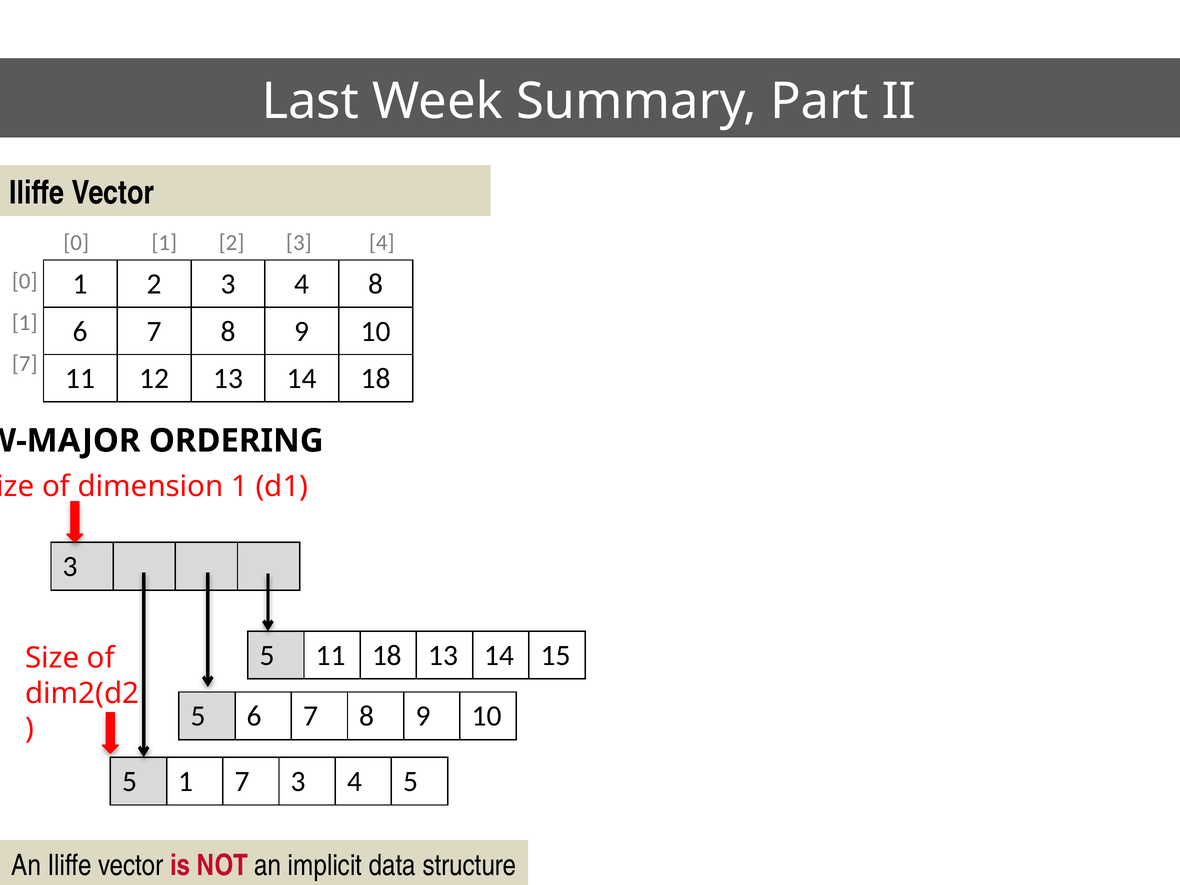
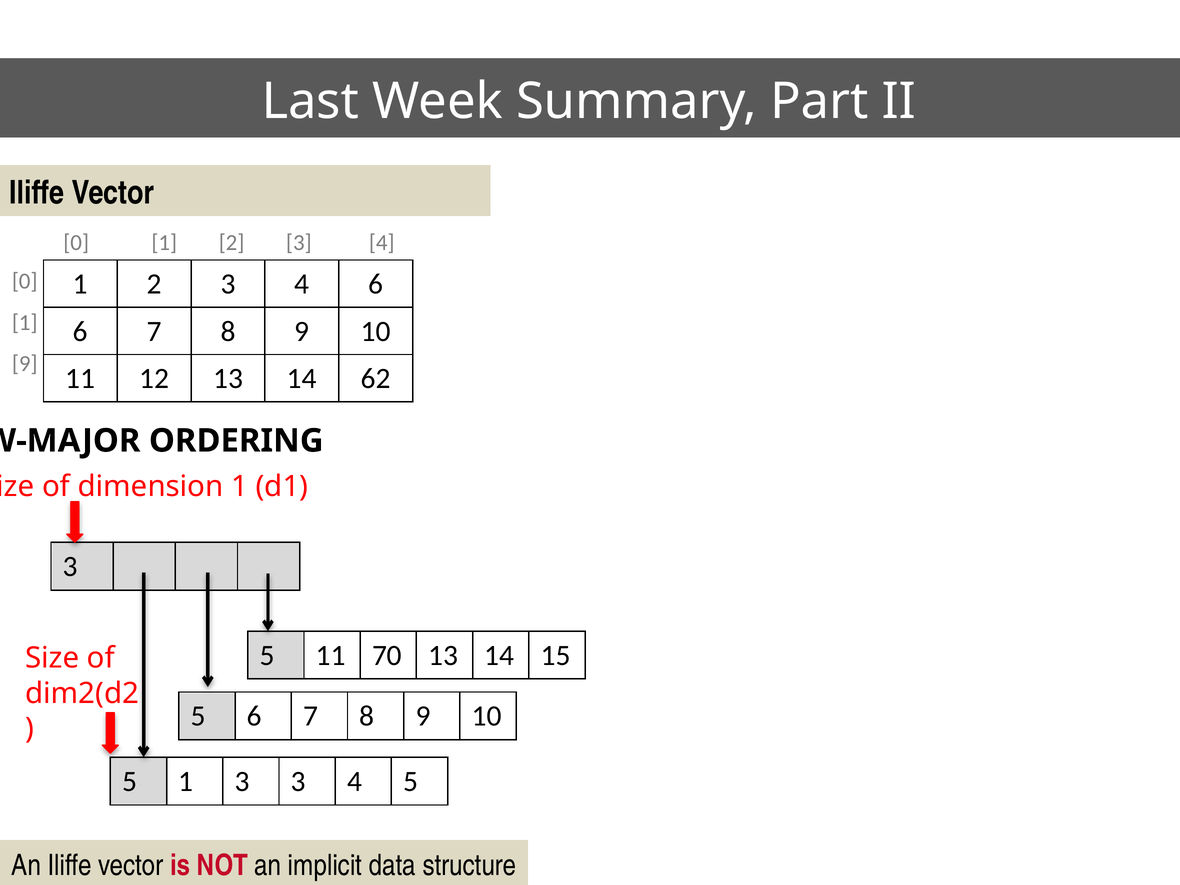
4 8: 8 -> 6 (376, 284)
7: 7 -> 9 (25, 364)
14 18: 18 -> 62 (376, 379)
11 18: 18 -> 70 (387, 655)
5 1 7: 7 -> 3 (242, 781)
